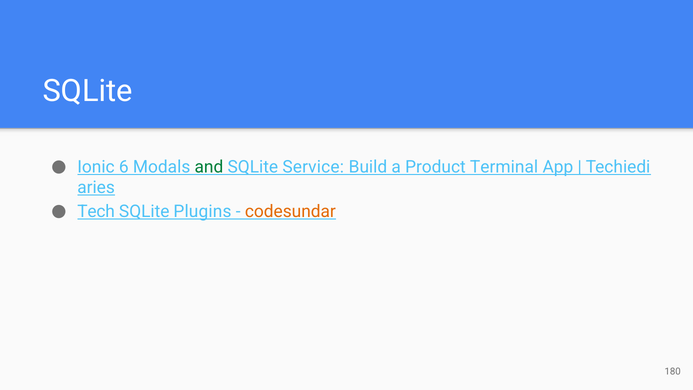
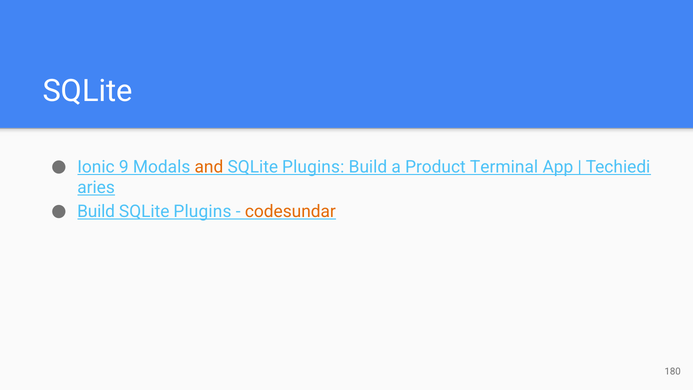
6: 6 -> 9 (124, 167)
and colour: green -> orange (209, 167)
Service: Service -> Plugins (313, 167)
Tech: Tech -> Build (96, 211)
